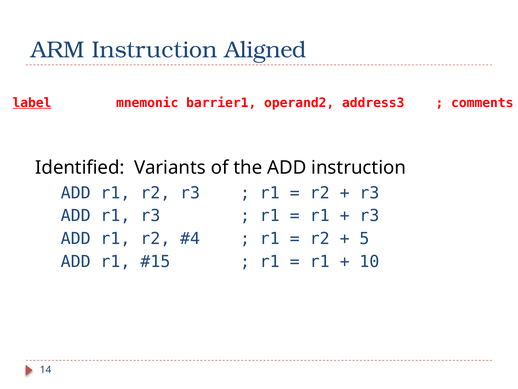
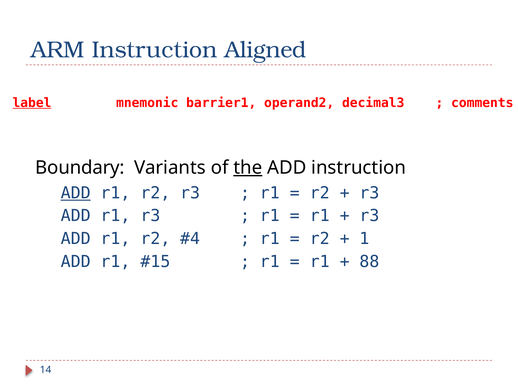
address3: address3 -> decimal3 (373, 103)
Identified: Identified -> Boundary (80, 167)
the underline: none -> present (248, 167)
ADD underline: none -> present (76, 193)
5: 5 -> 1 (365, 238)
10: 10 -> 88 (370, 261)
